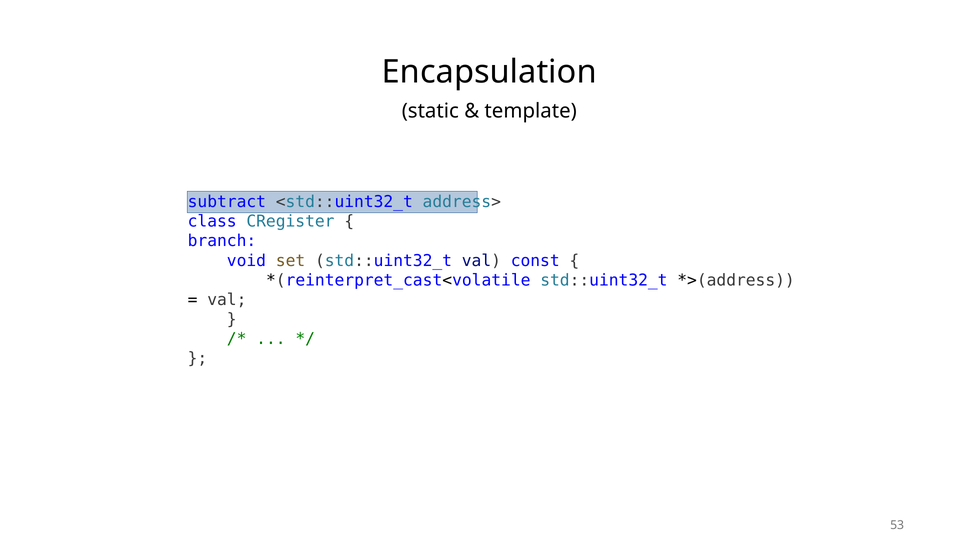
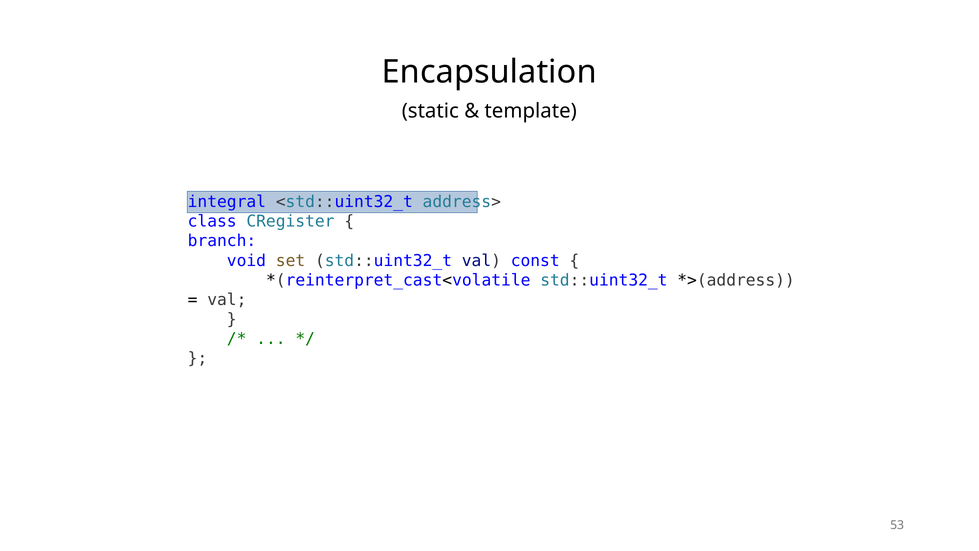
subtract: subtract -> integral (227, 202)
